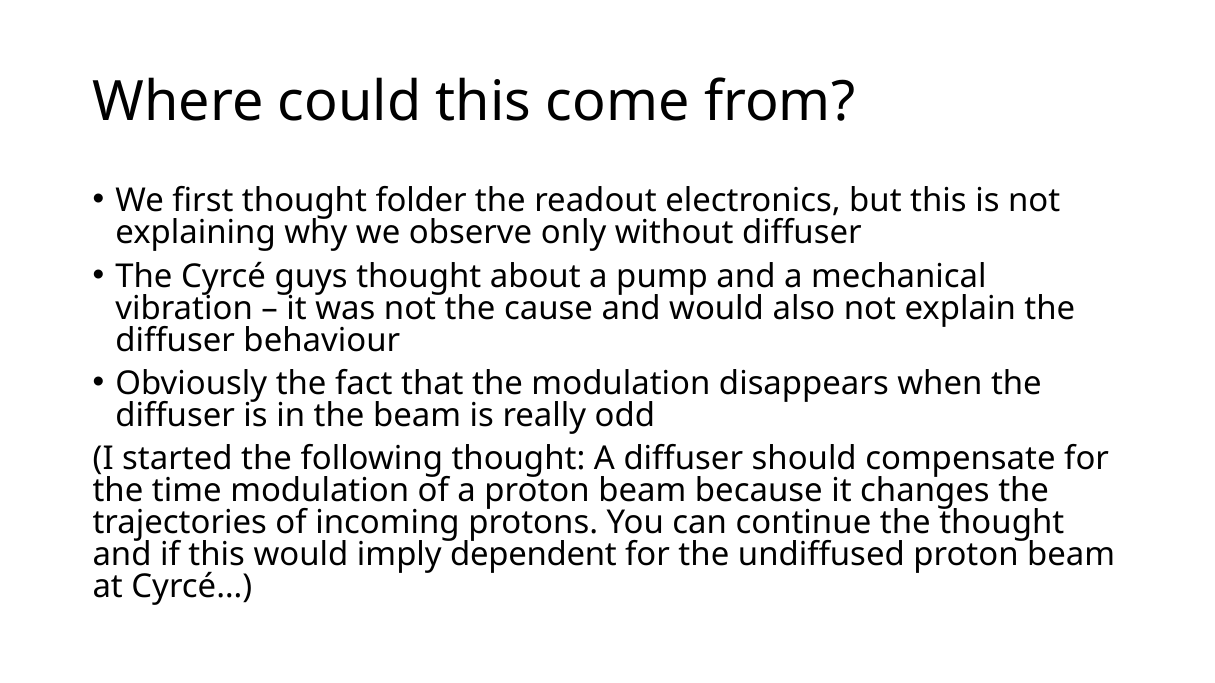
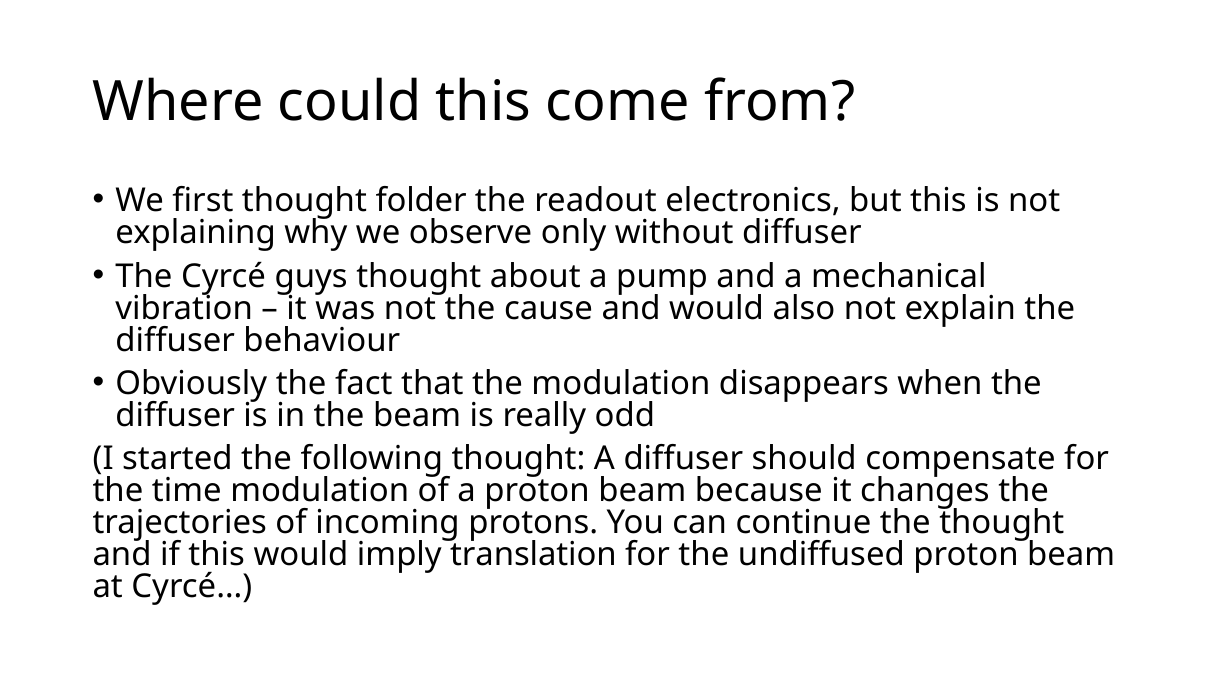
dependent: dependent -> translation (533, 555)
